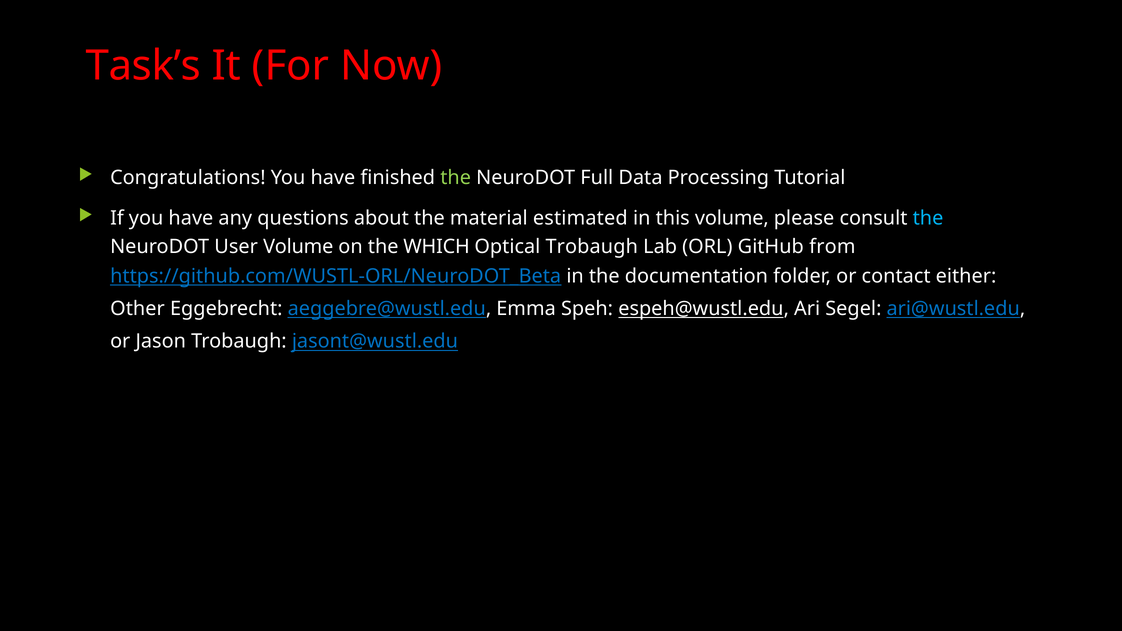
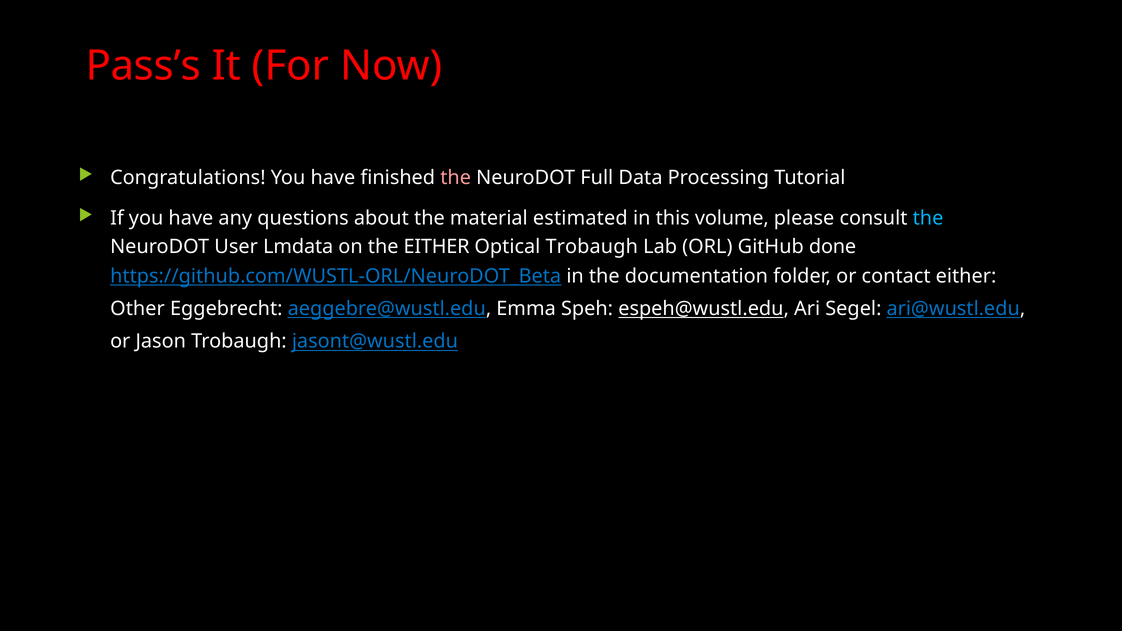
Task’s: Task’s -> Pass’s (143, 66)
the colour: light green -> pink (456, 178)
User Volume: Volume -> Lmdata (298, 247)
the WHICH: WHICH -> EITHER (437, 247)
from: from -> done (833, 247)
